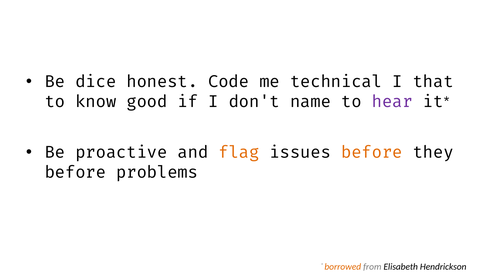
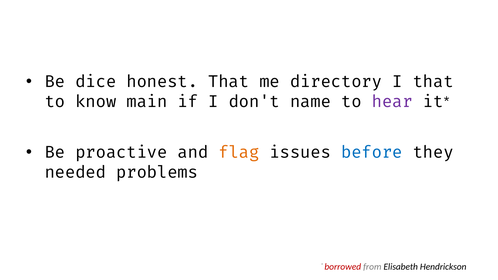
honest Code: Code -> That (229, 82)
technical: technical -> directory (336, 82)
good: good -> main (147, 102)
before colour: orange -> blue (372, 153)
before: before -> needed (75, 172)
borrowed colour: orange -> red (343, 267)
